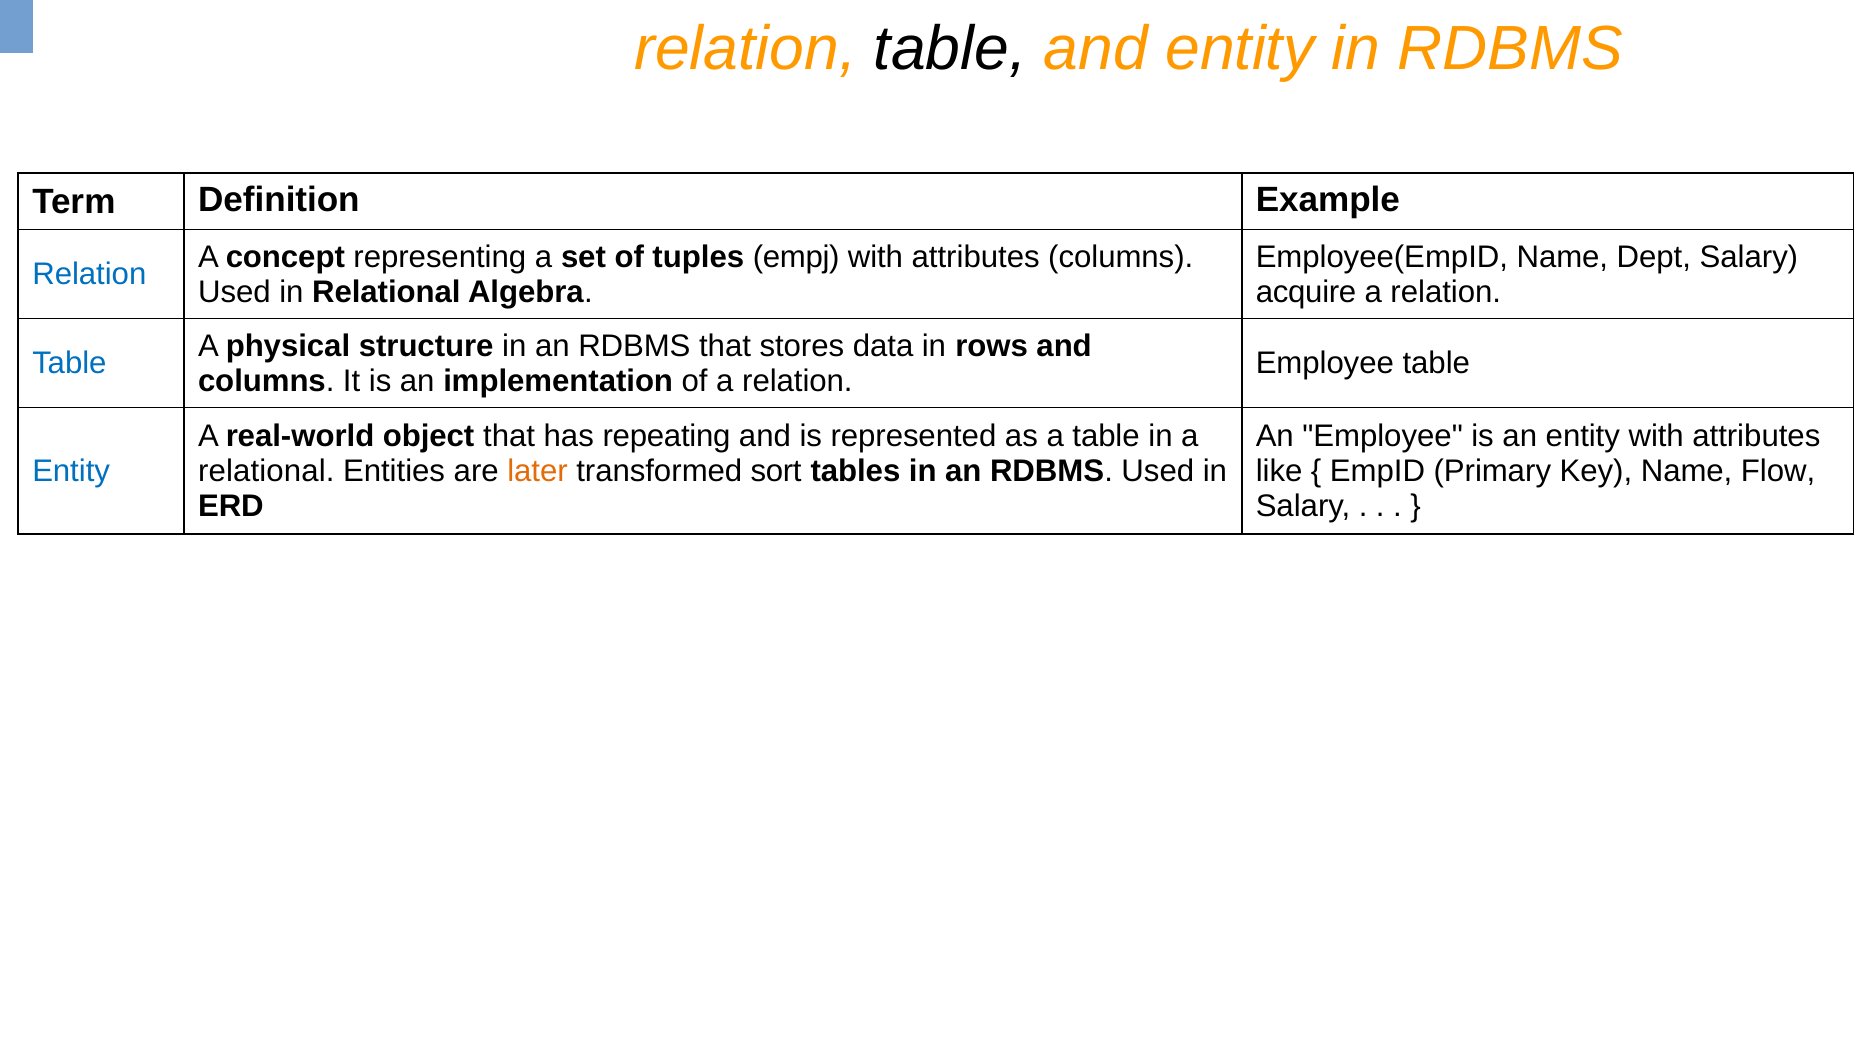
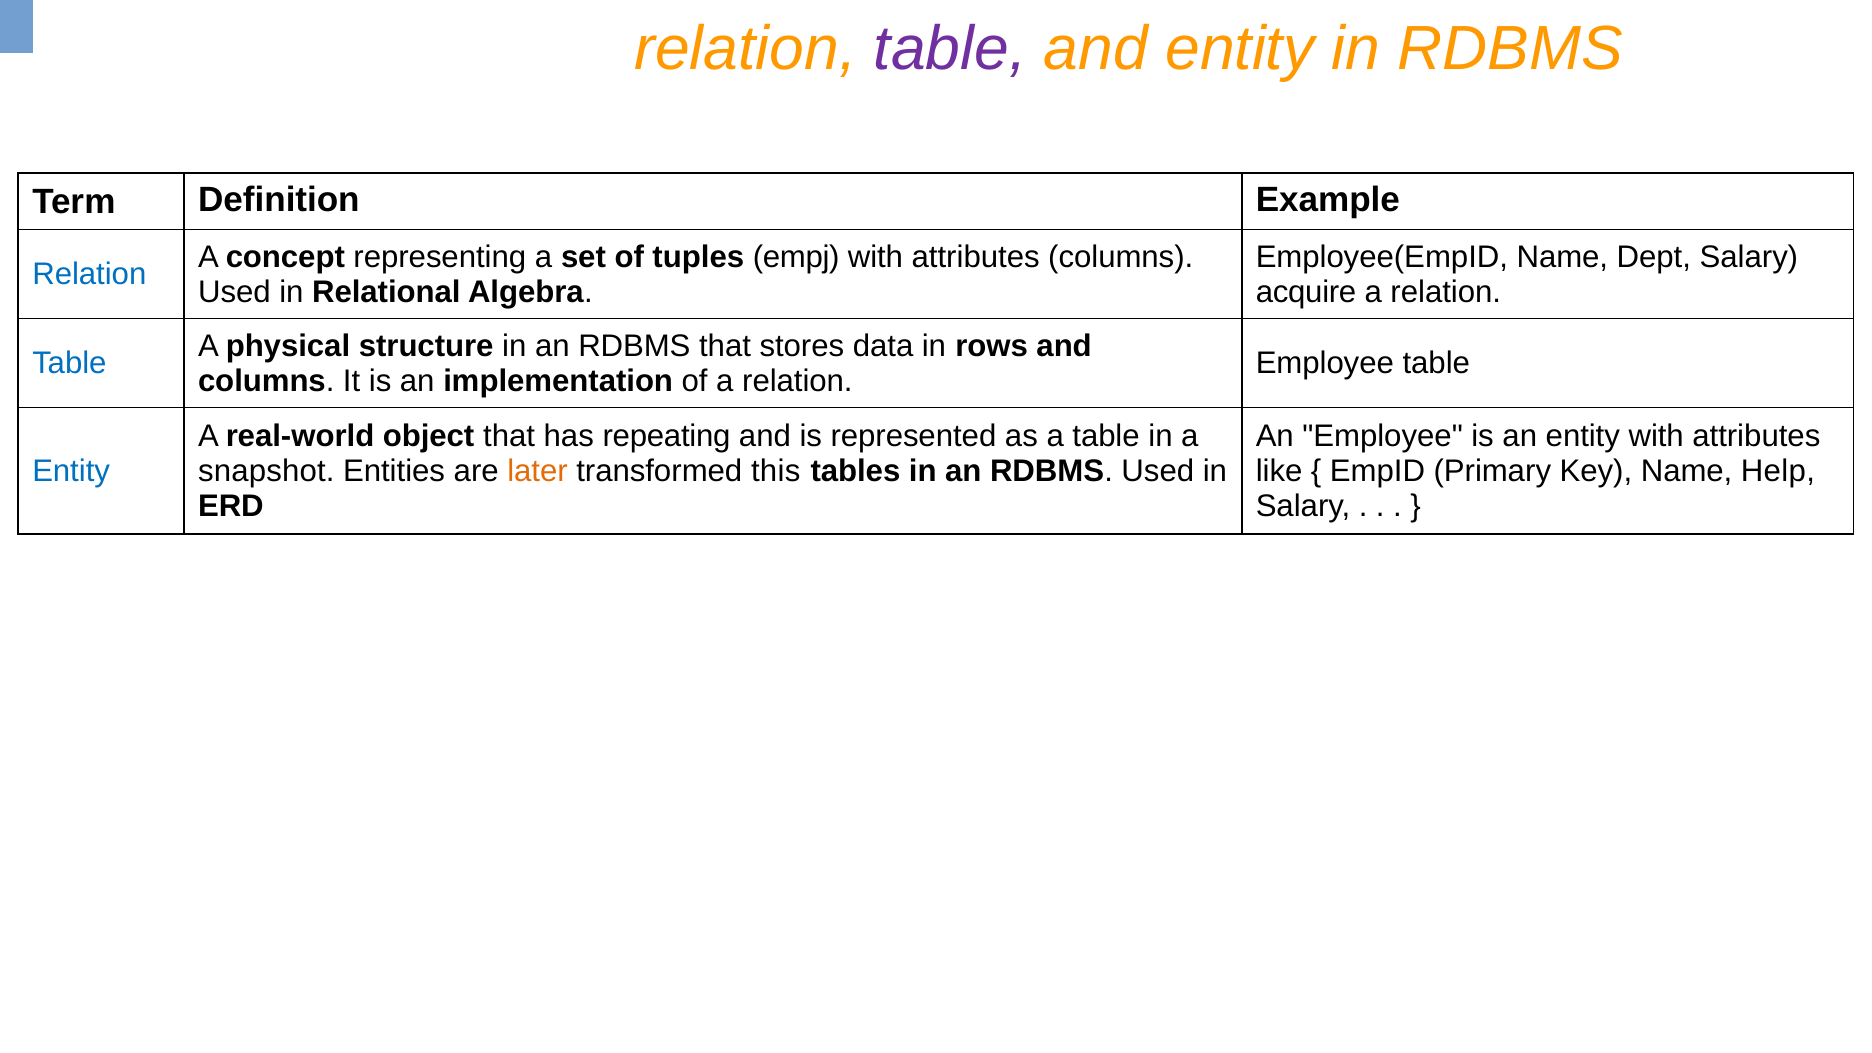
table colour: black -> purple (950, 49)
relational: relational -> snapshot (266, 471)
sort: sort -> this (776, 471)
Flow: Flow -> Help (1778, 471)
